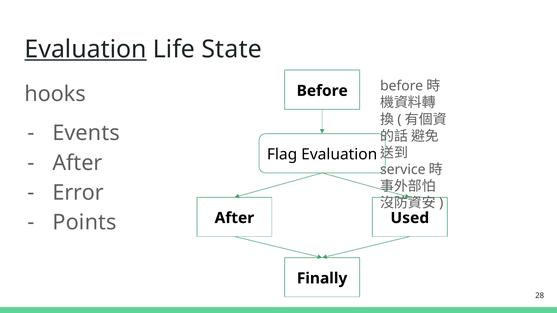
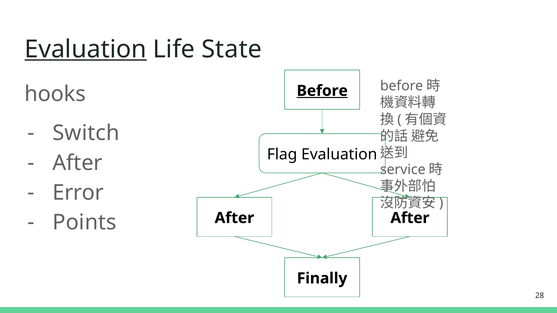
Before underline: none -> present (322, 91)
Events: Events -> Switch (86, 133)
After Used: Used -> After (410, 218)
